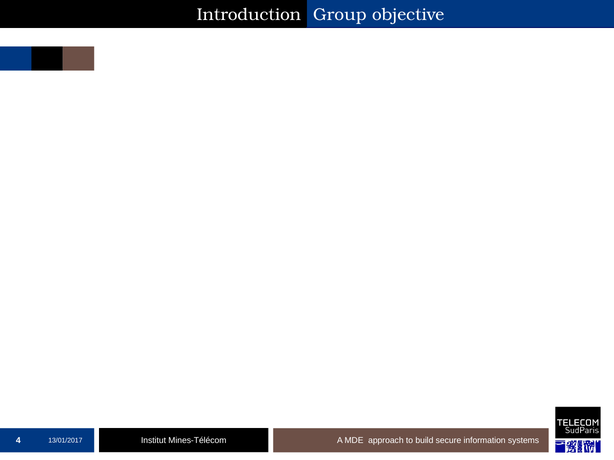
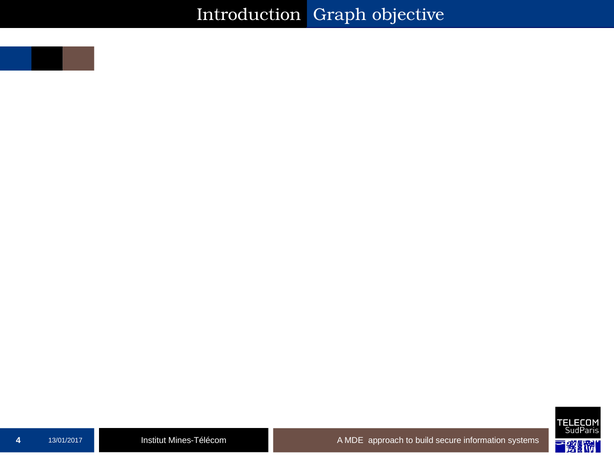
Group: Group -> Graph (340, 15)
